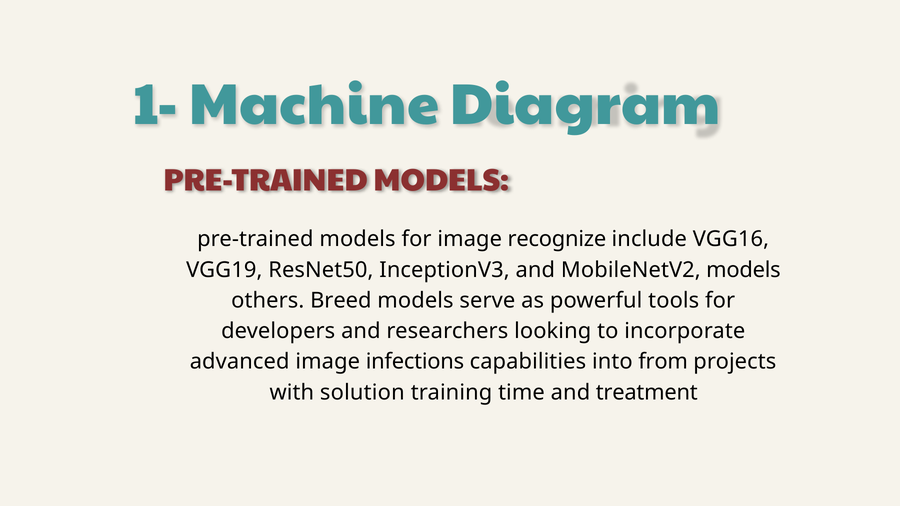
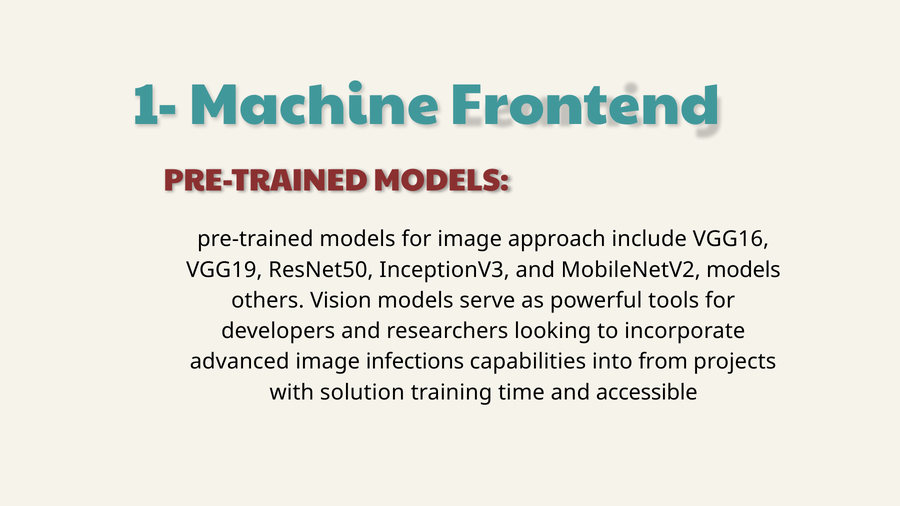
Diagram: Diagram -> Frontend (585, 105)
recognize: recognize -> approach (557, 239)
Breed: Breed -> Vision (341, 301)
treatment: treatment -> accessible (647, 393)
